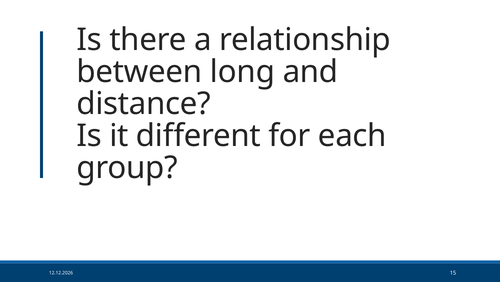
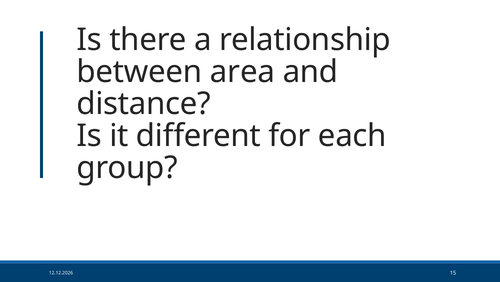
long: long -> area (242, 72)
